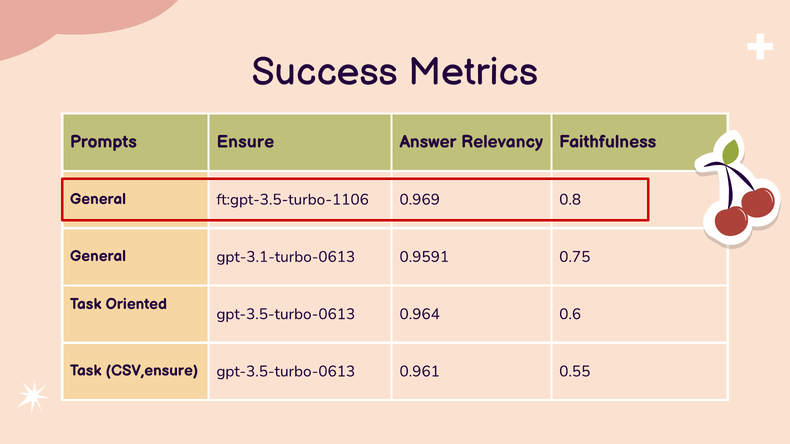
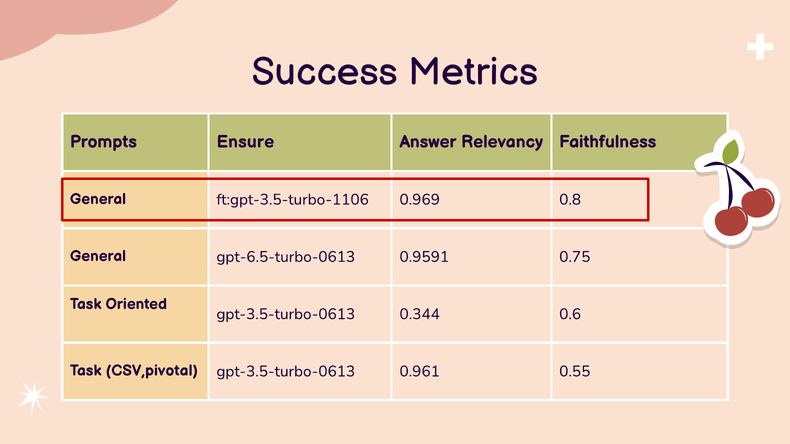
gpt-3.1-turbo-0613: gpt-3.1-turbo-0613 -> gpt-6.5-turbo-0613 (286, 257)
0.964: 0.964 -> 0.344 (420, 314)
CSV,ensure: CSV,ensure -> CSV,pivotal (152, 371)
